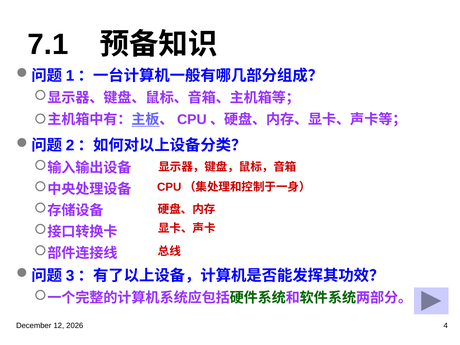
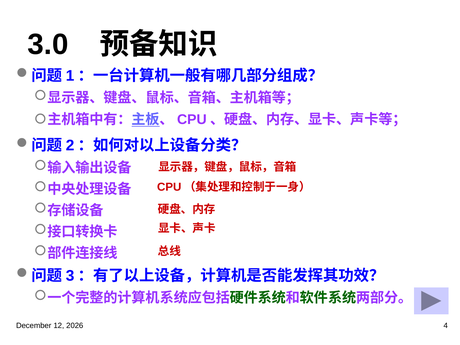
7.1: 7.1 -> 3.0 (48, 45)
